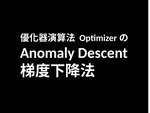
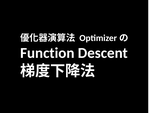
Anomaly: Anomaly -> Function (47, 53)
